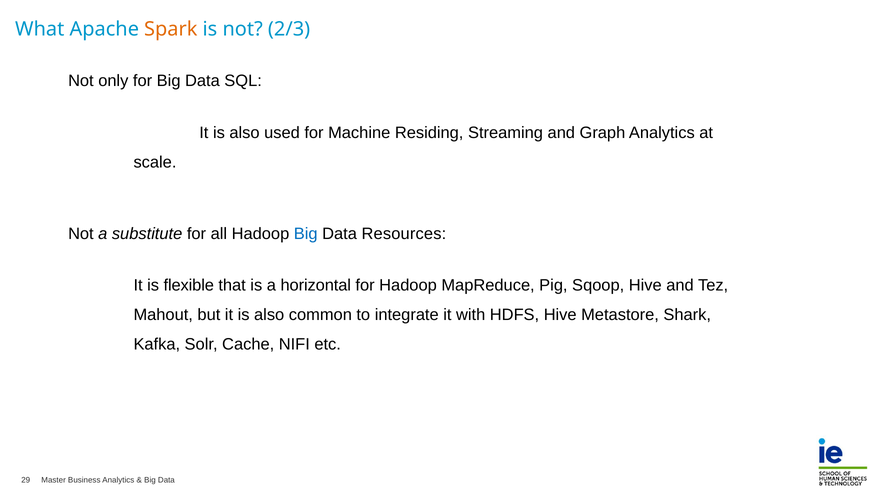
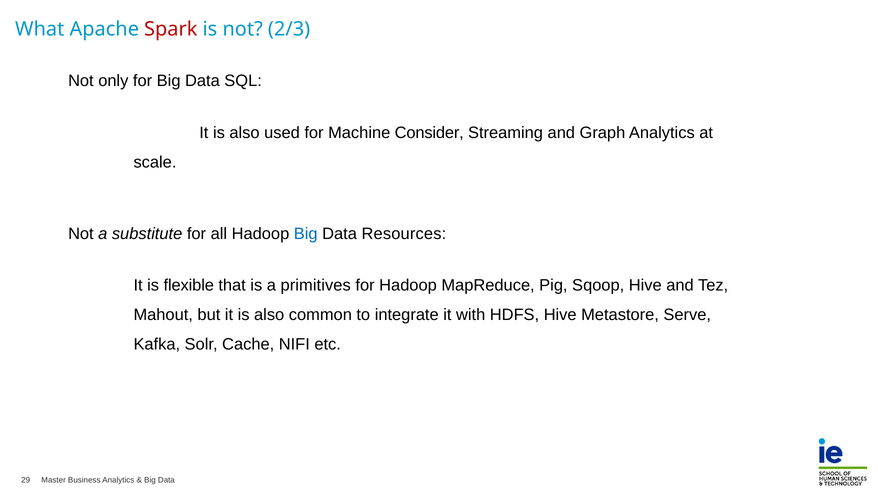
Spark colour: orange -> red (171, 29)
Residing: Residing -> Consider (429, 133)
horizontal: horizontal -> primitives (316, 285)
Shark: Shark -> Serve (687, 315)
